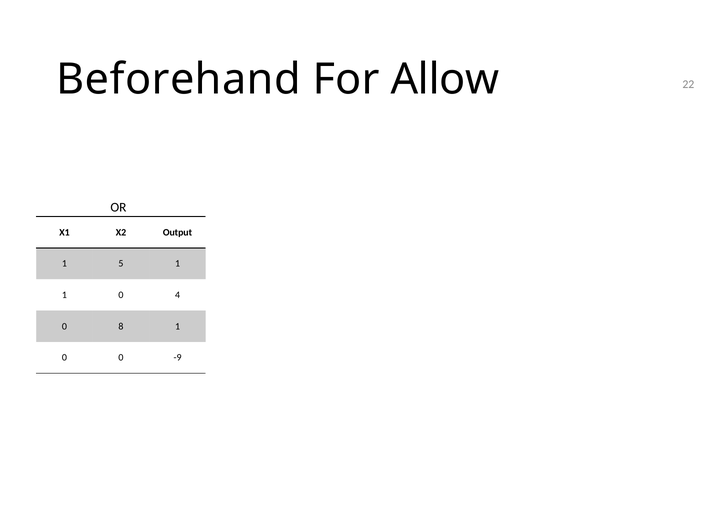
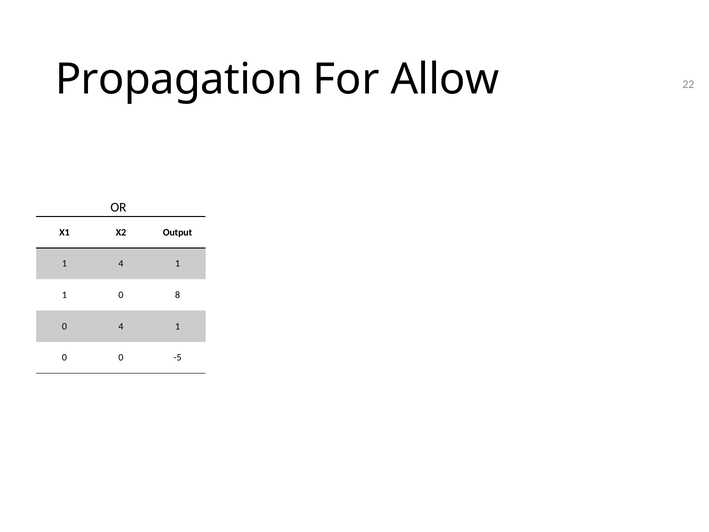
Beforehand: Beforehand -> Propagation (179, 79)
1 5: 5 -> 4 (121, 264)
4: 4 -> 8 (178, 295)
0 8: 8 -> 4 (121, 326)
-9: -9 -> -5 (178, 358)
